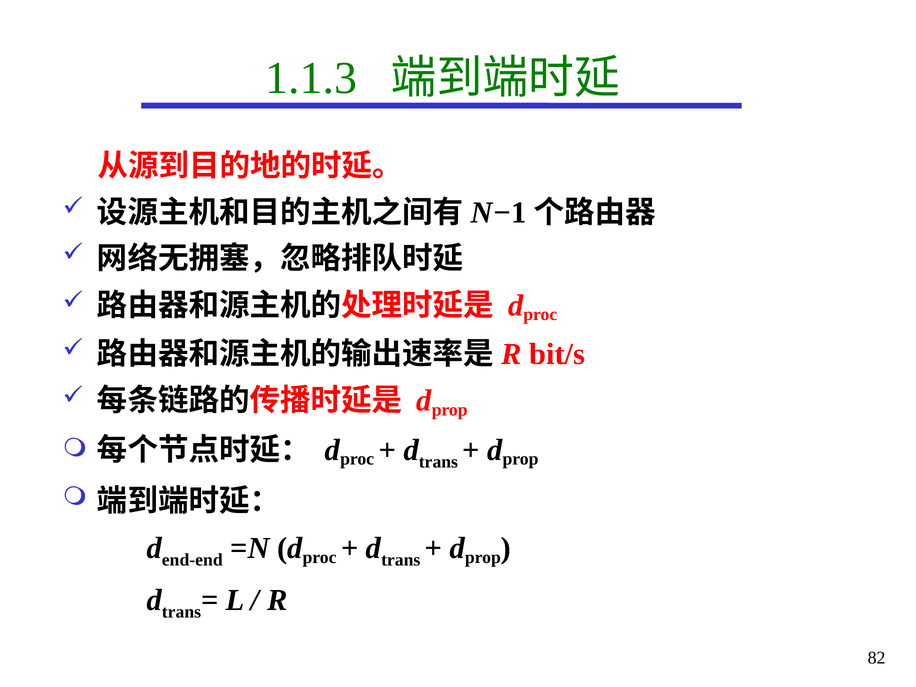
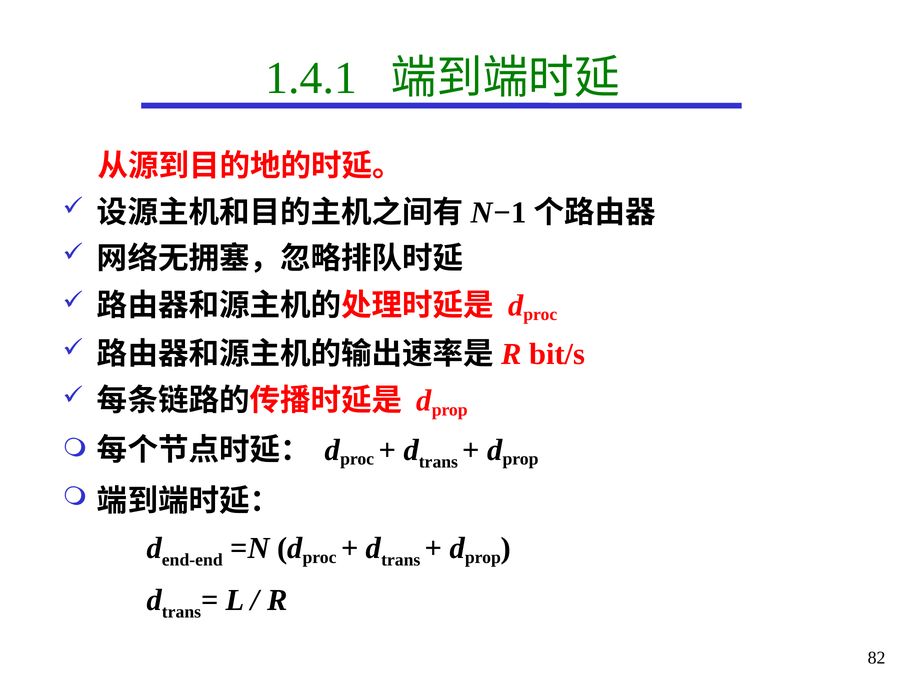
1.1.3: 1.1.3 -> 1.4.1 (311, 78)
